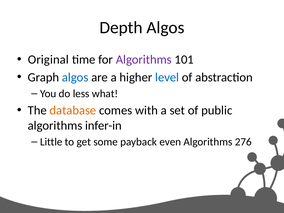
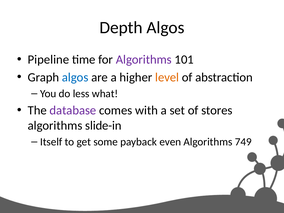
Original: Original -> Pipeline (48, 60)
level colour: blue -> orange (167, 77)
database colour: orange -> purple (73, 110)
public: public -> stores (217, 110)
infer-in: infer-in -> slide-in (103, 126)
Little: Little -> Itself (51, 142)
276: 276 -> 749 (243, 142)
